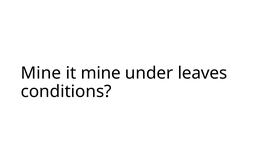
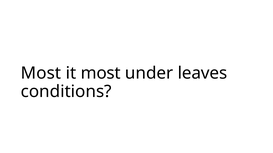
Mine: Mine -> Most (41, 73)
it mine: mine -> most (101, 73)
